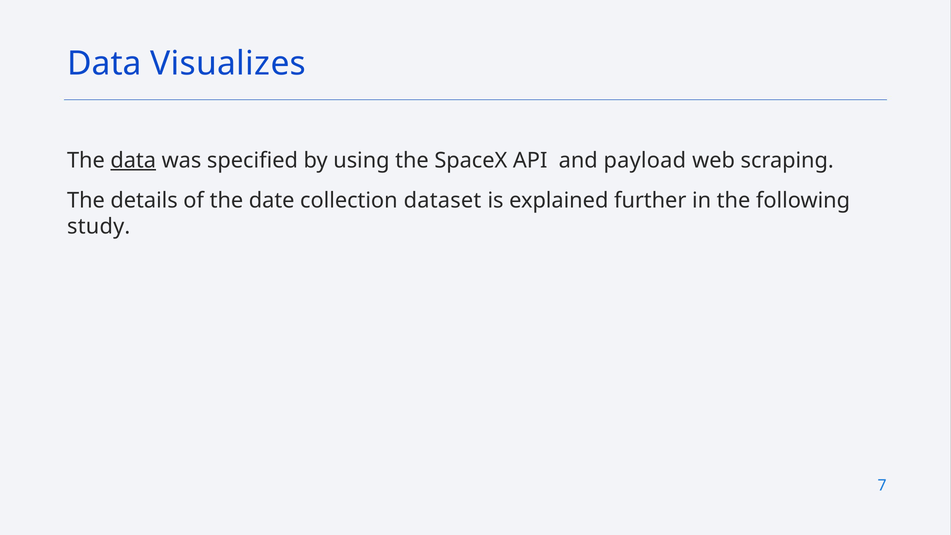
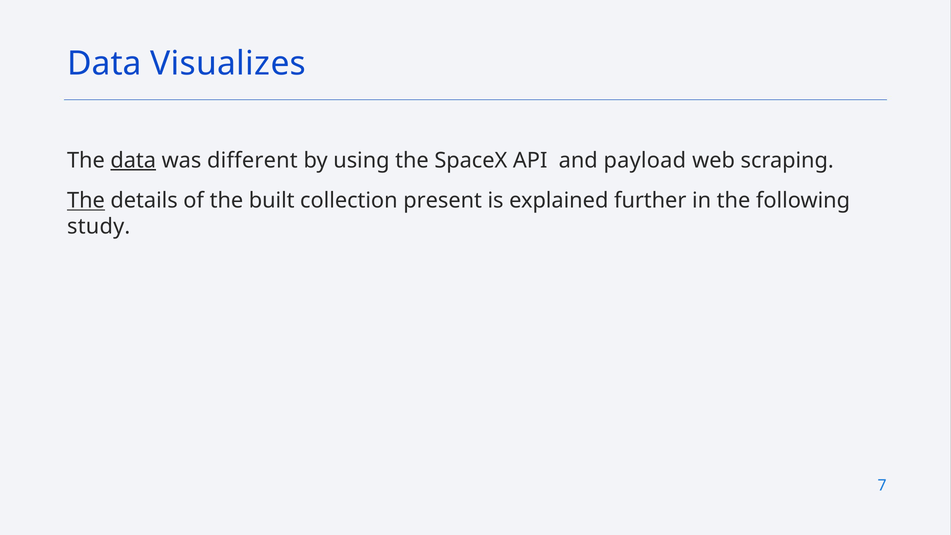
specified: specified -> different (252, 161)
The underline: none -> present (86, 201)
date: date -> built (272, 201)
dataset: dataset -> present (443, 201)
